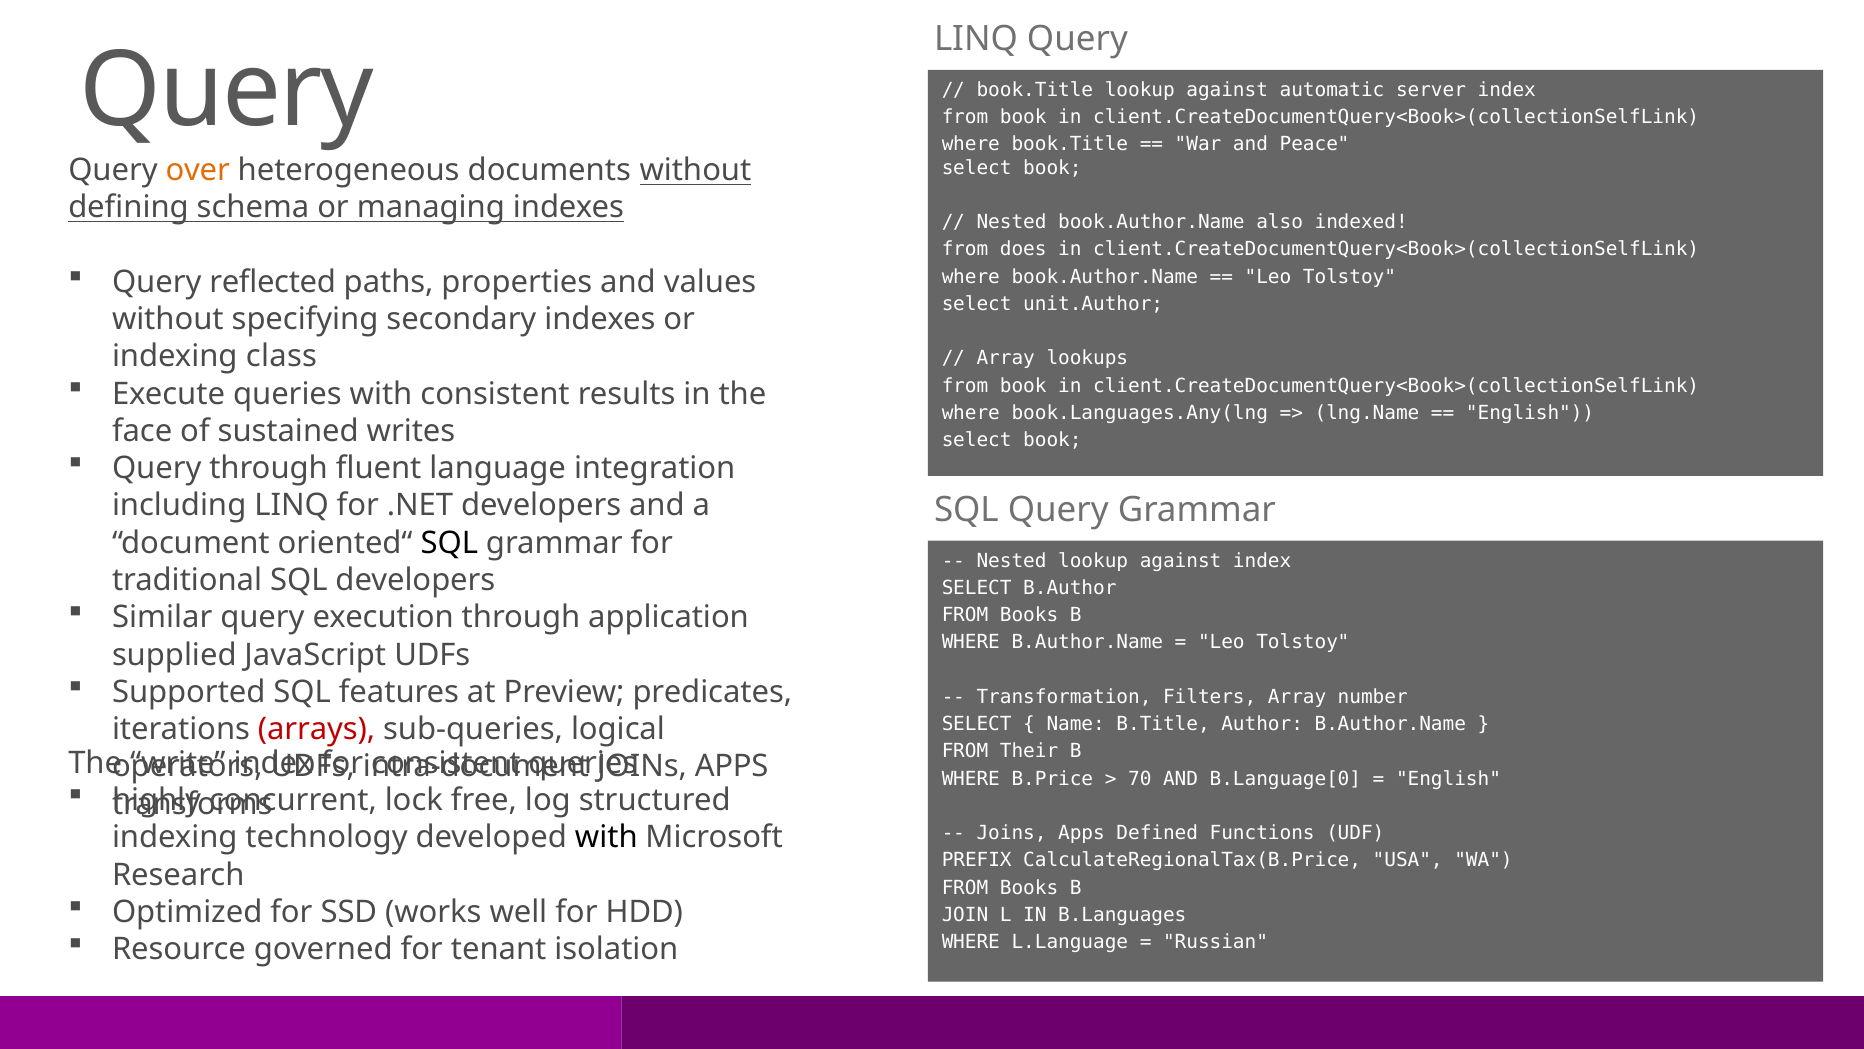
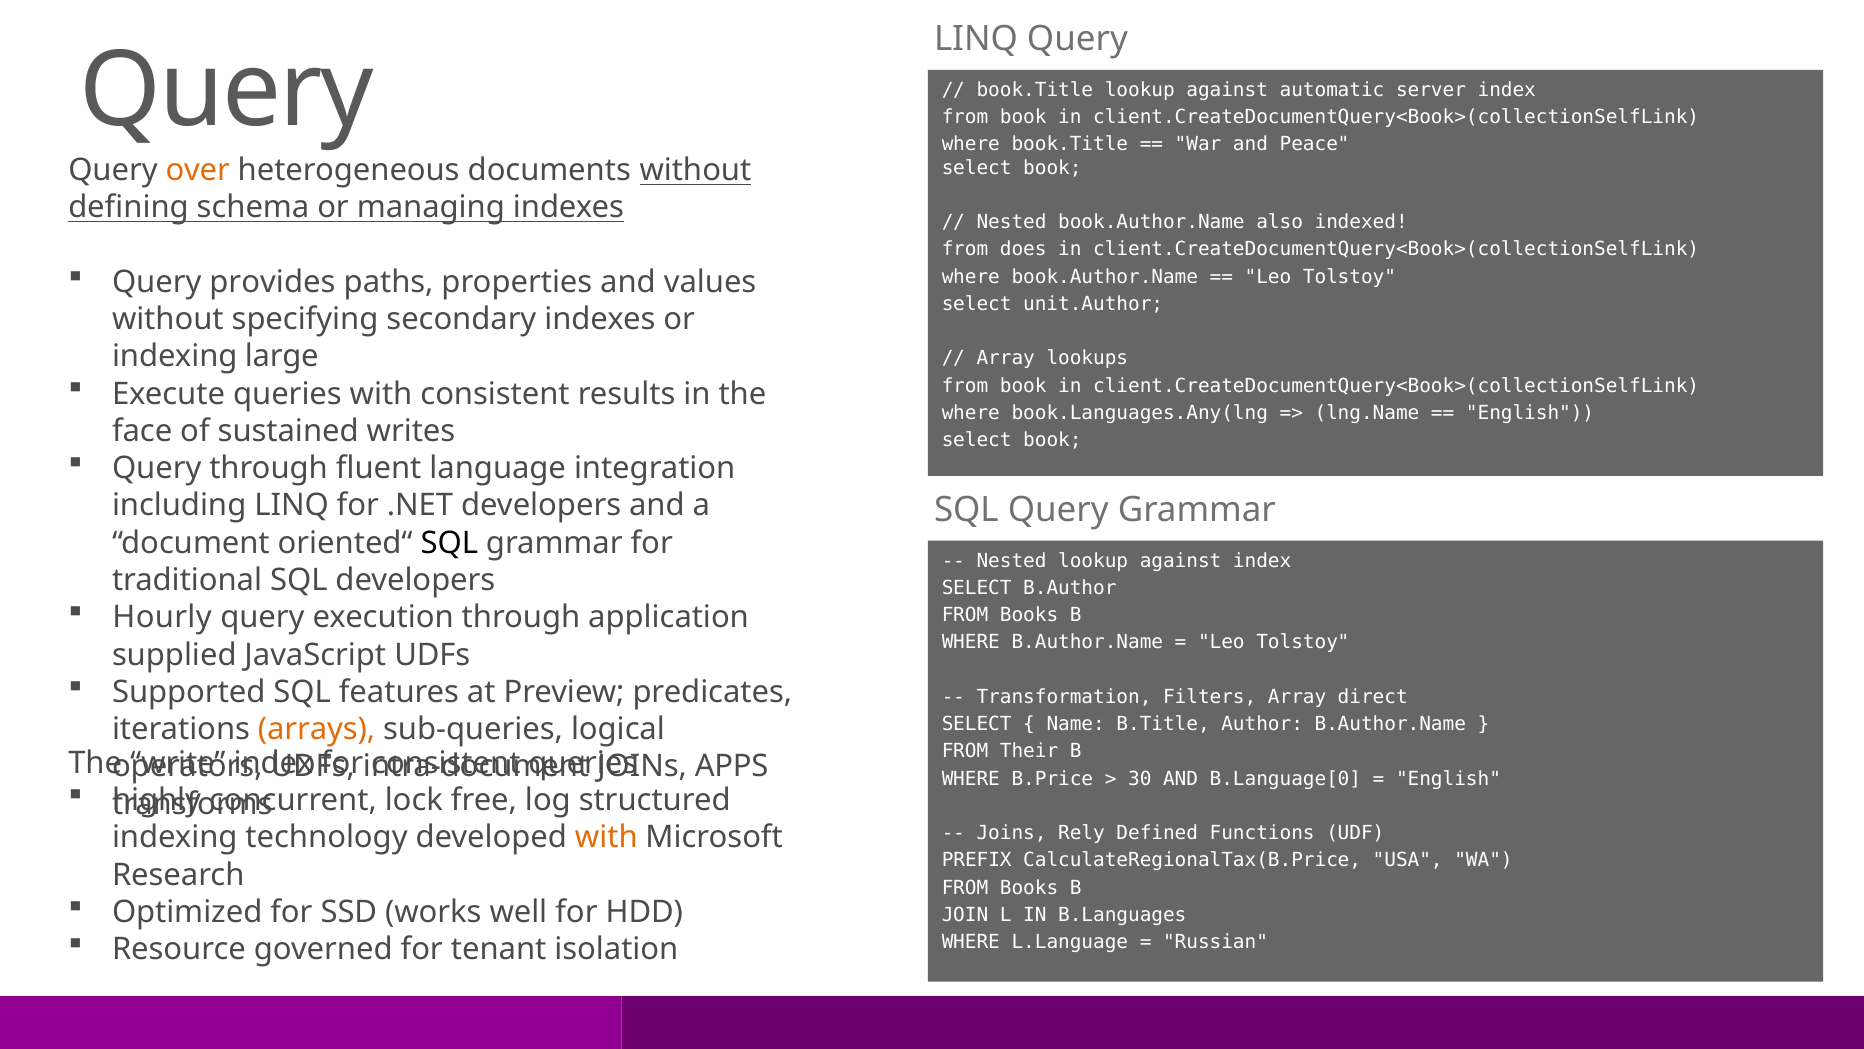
reflected: reflected -> provides (272, 282)
class: class -> large (282, 356)
Similar: Similar -> Hourly (162, 617)
number: number -> direct (1373, 697)
arrays colour: red -> orange (317, 729)
70: 70 -> 30 (1140, 778)
Apps: Apps -> Rely (1081, 833)
with colour: black -> orange (606, 837)
